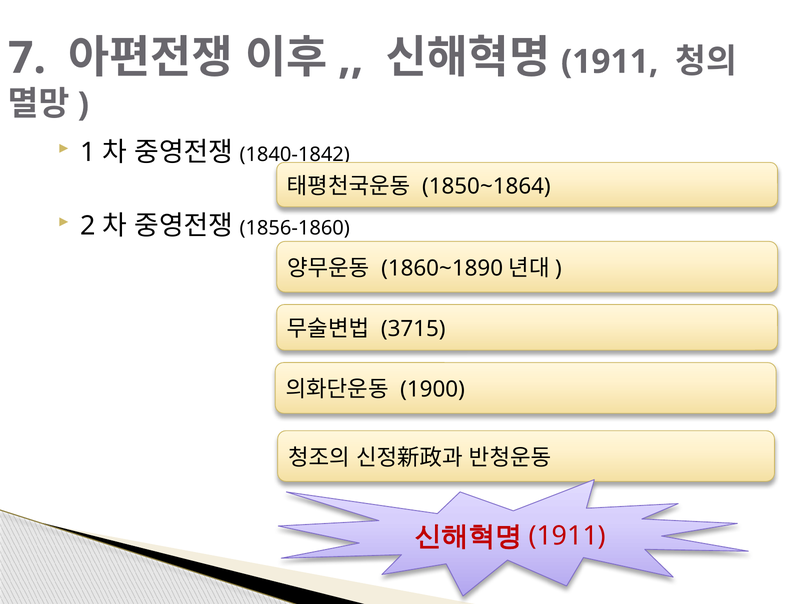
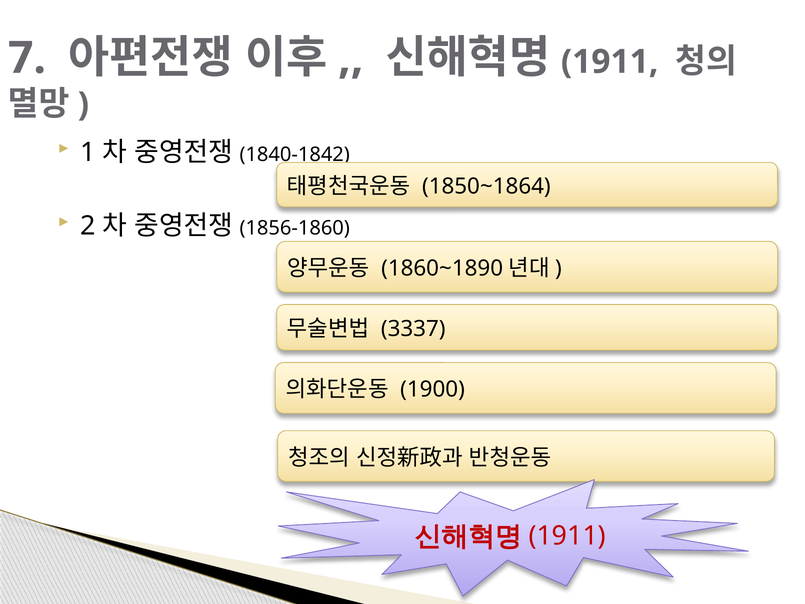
3715: 3715 -> 3337 (413, 329)
